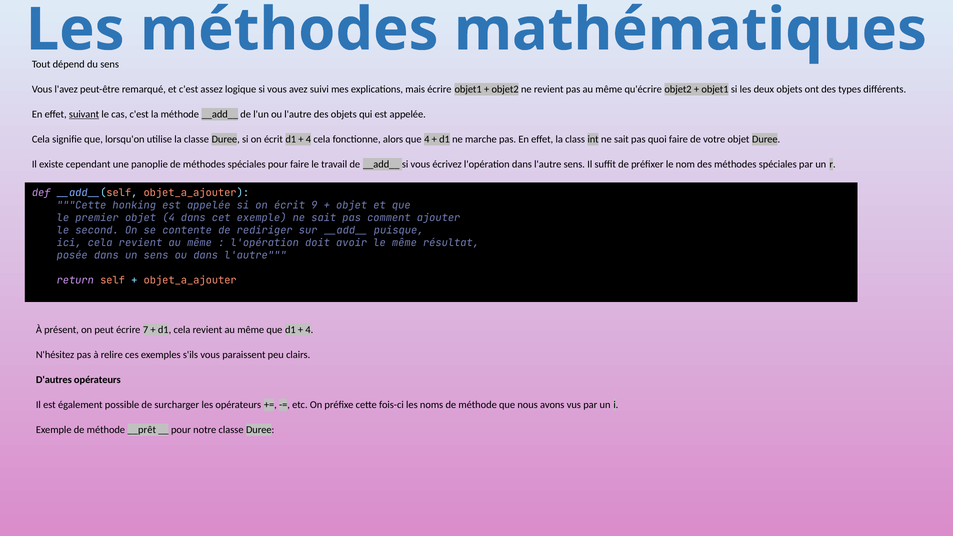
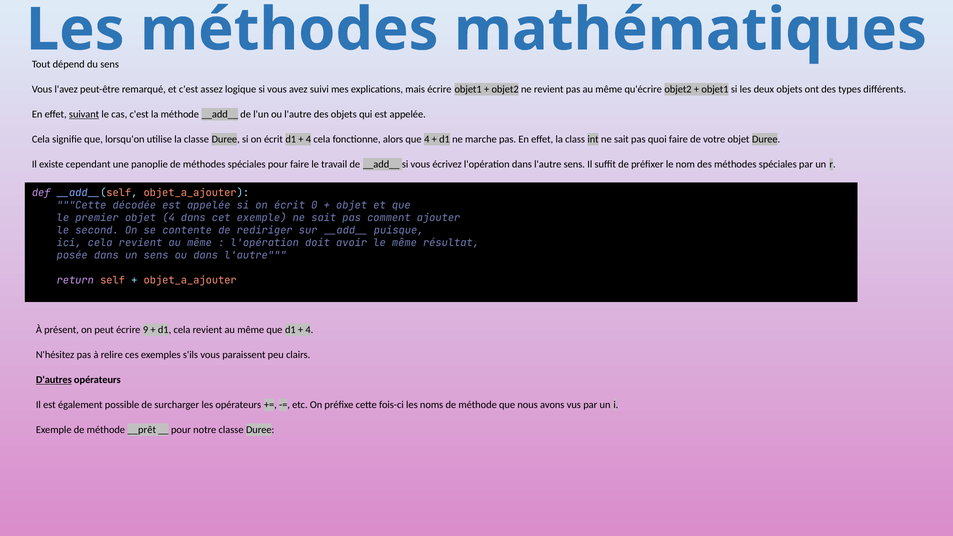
honking: honking -> décodée (134, 205)
9: 9 -> 0 (314, 205)
7: 7 -> 9 (146, 330)
D'autres underline: none -> present (54, 380)
